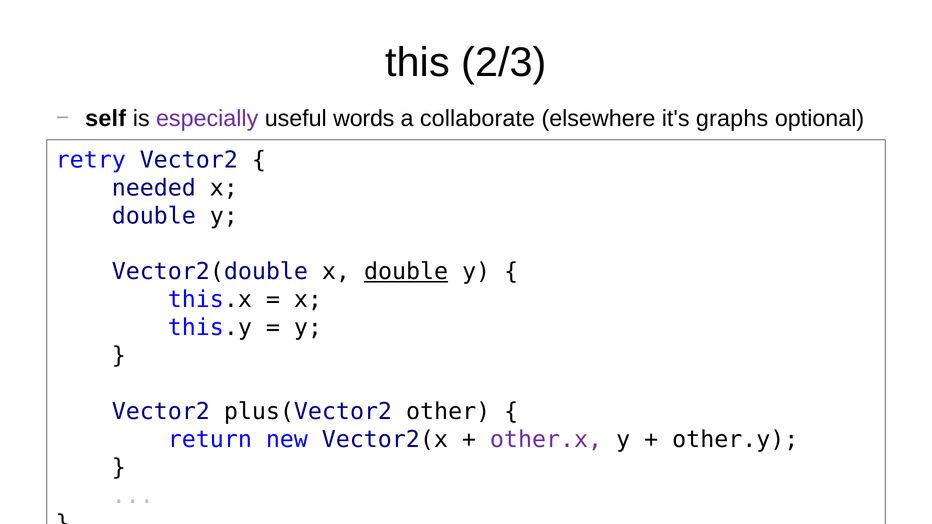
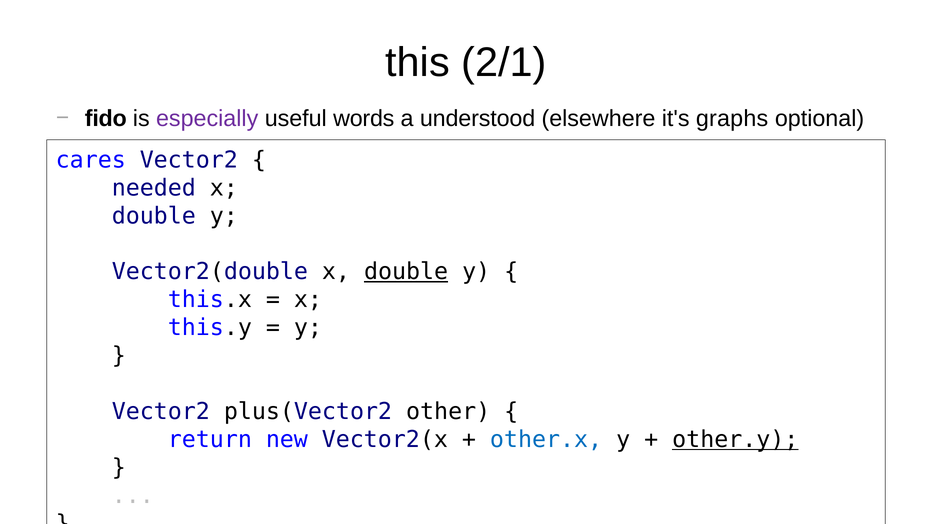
2/3: 2/3 -> 2/1 (504, 63)
self: self -> fido (106, 118)
collaborate: collaborate -> understood (478, 118)
retry: retry -> cares (91, 160)
other.x colour: purple -> blue (546, 440)
other.y underline: none -> present (735, 440)
